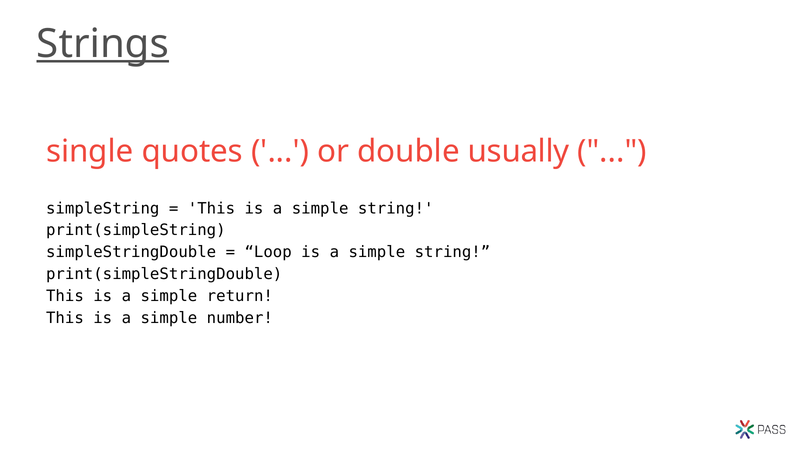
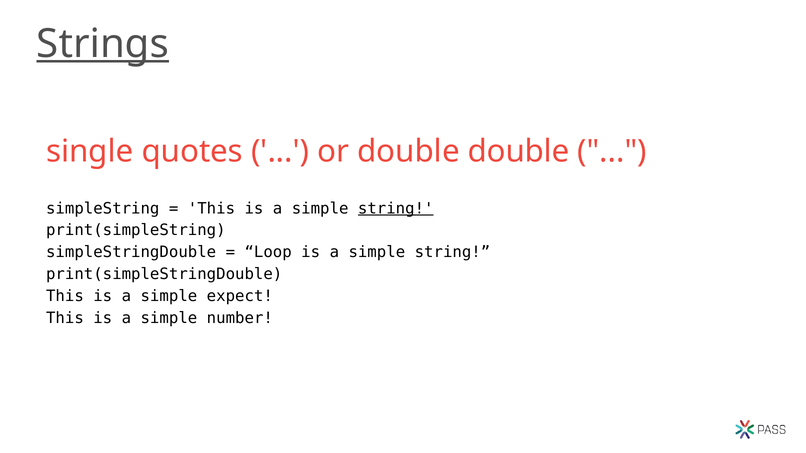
double usually: usually -> double (519, 151)
string underline: none -> present (396, 209)
return: return -> expect (240, 296)
